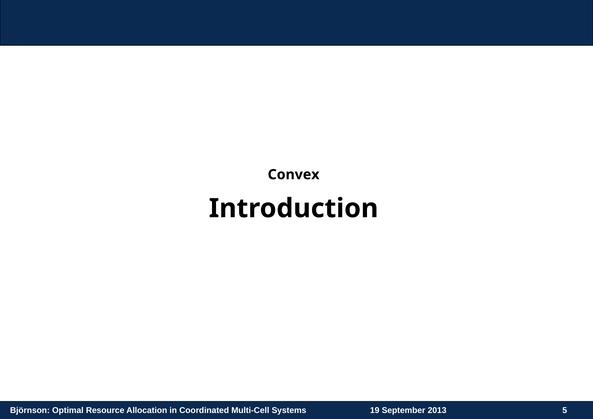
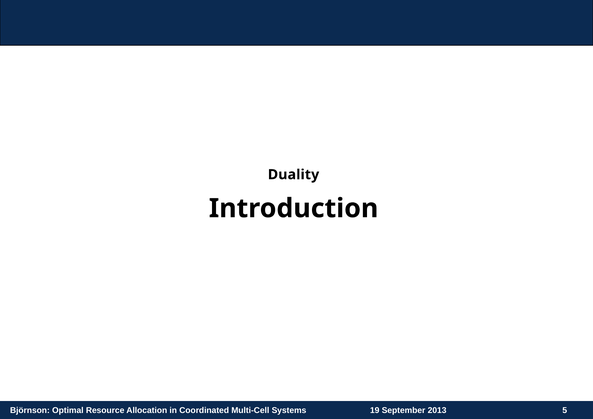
Convex: Convex -> Duality (293, 175)
